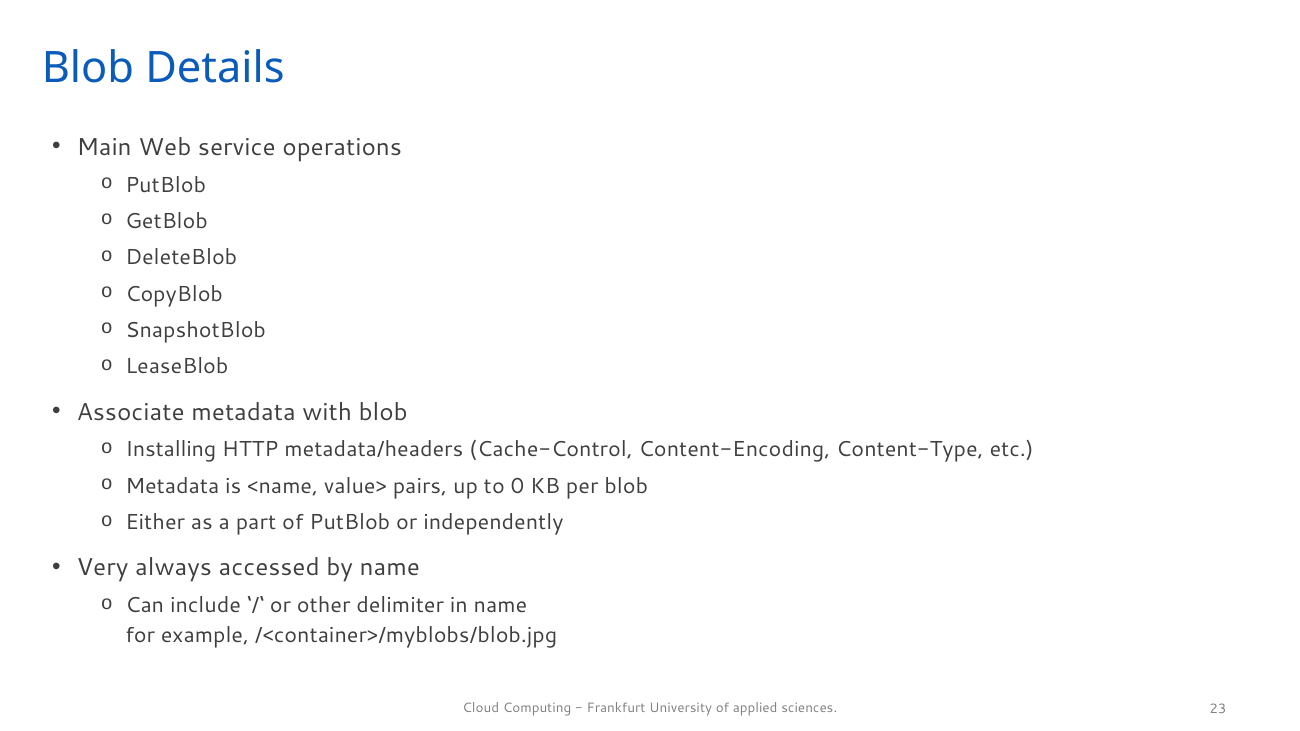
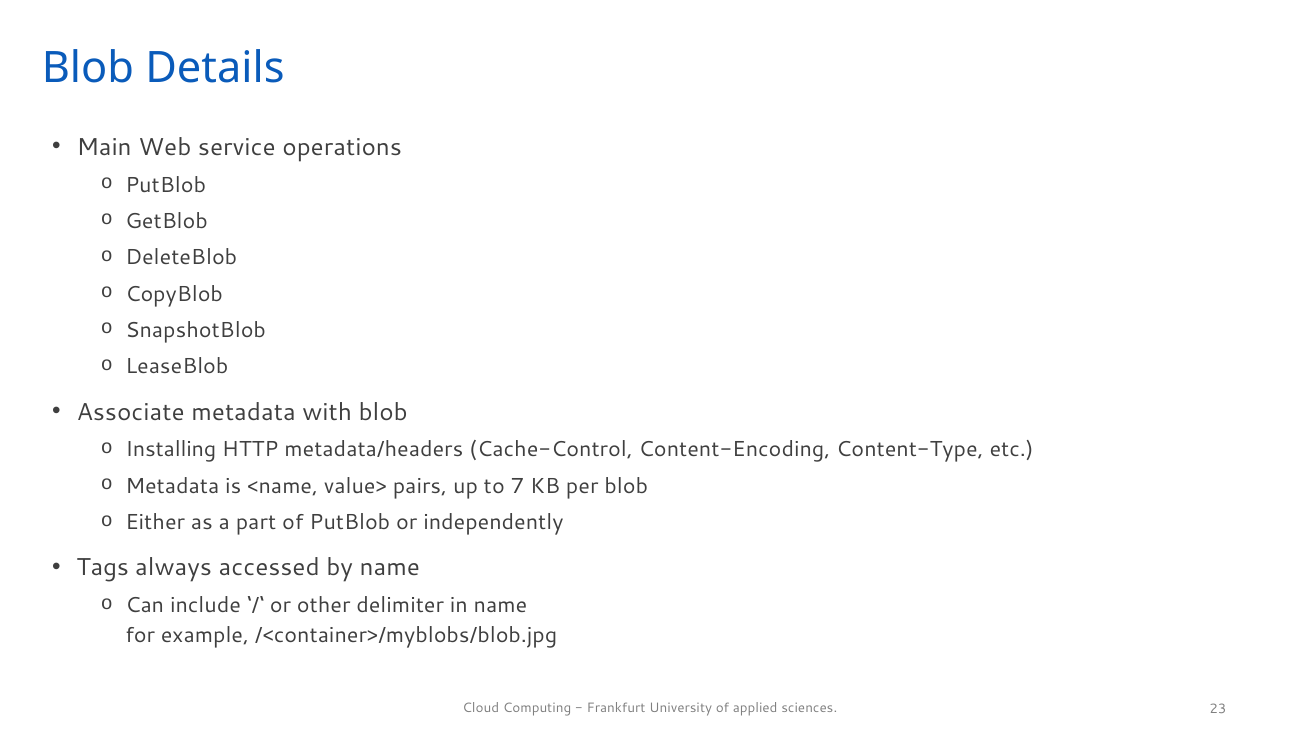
0: 0 -> 7 (517, 486)
Very: Very -> Tags (103, 568)
